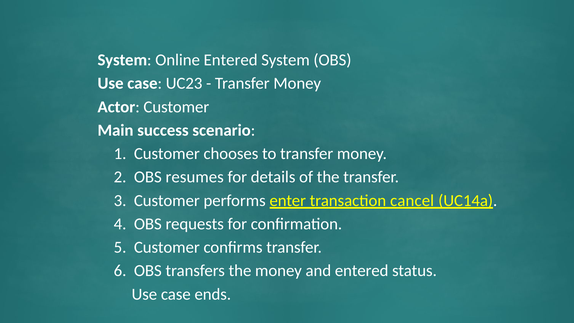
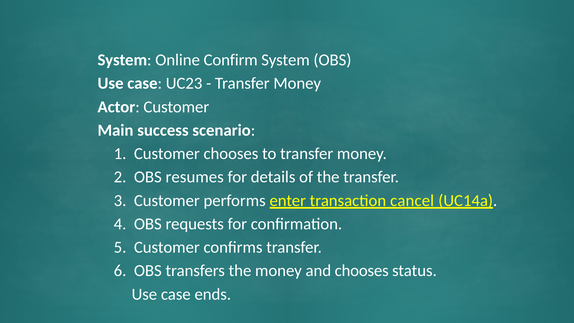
Online Entered: Entered -> Confirm (231, 60)
and entered: entered -> chooses (362, 271)
